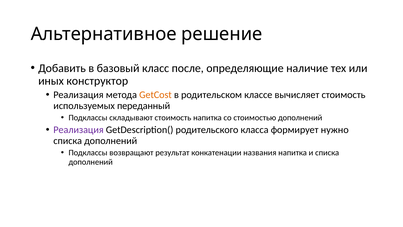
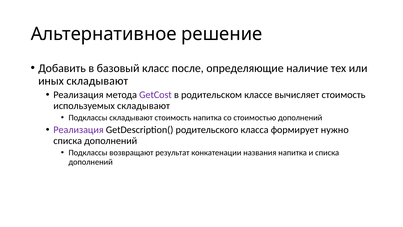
иных конструктор: конструктор -> складывают (97, 81)
GetCost colour: orange -> purple (156, 95)
используемых переданный: переданный -> складывают (144, 106)
